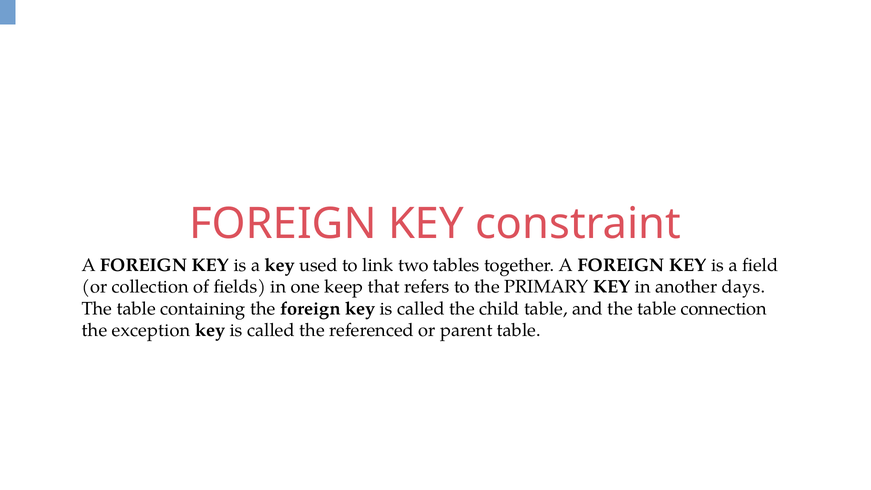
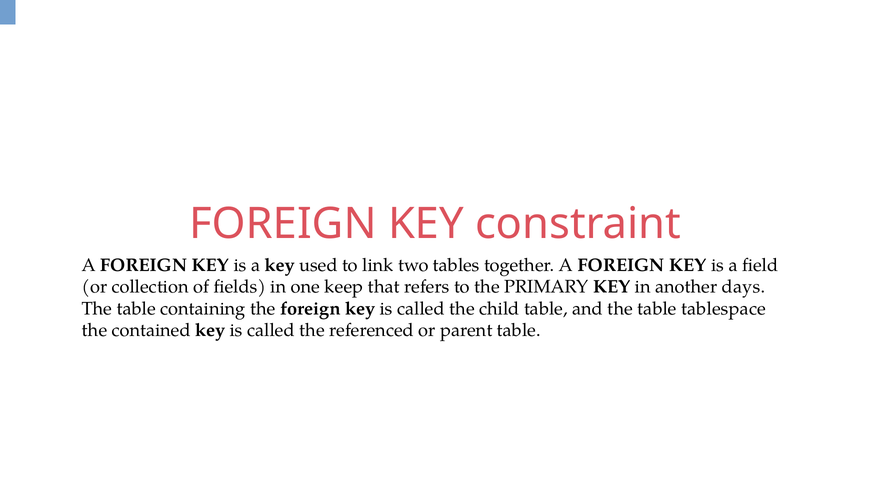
connection: connection -> tablespace (724, 309)
exception: exception -> contained (151, 330)
